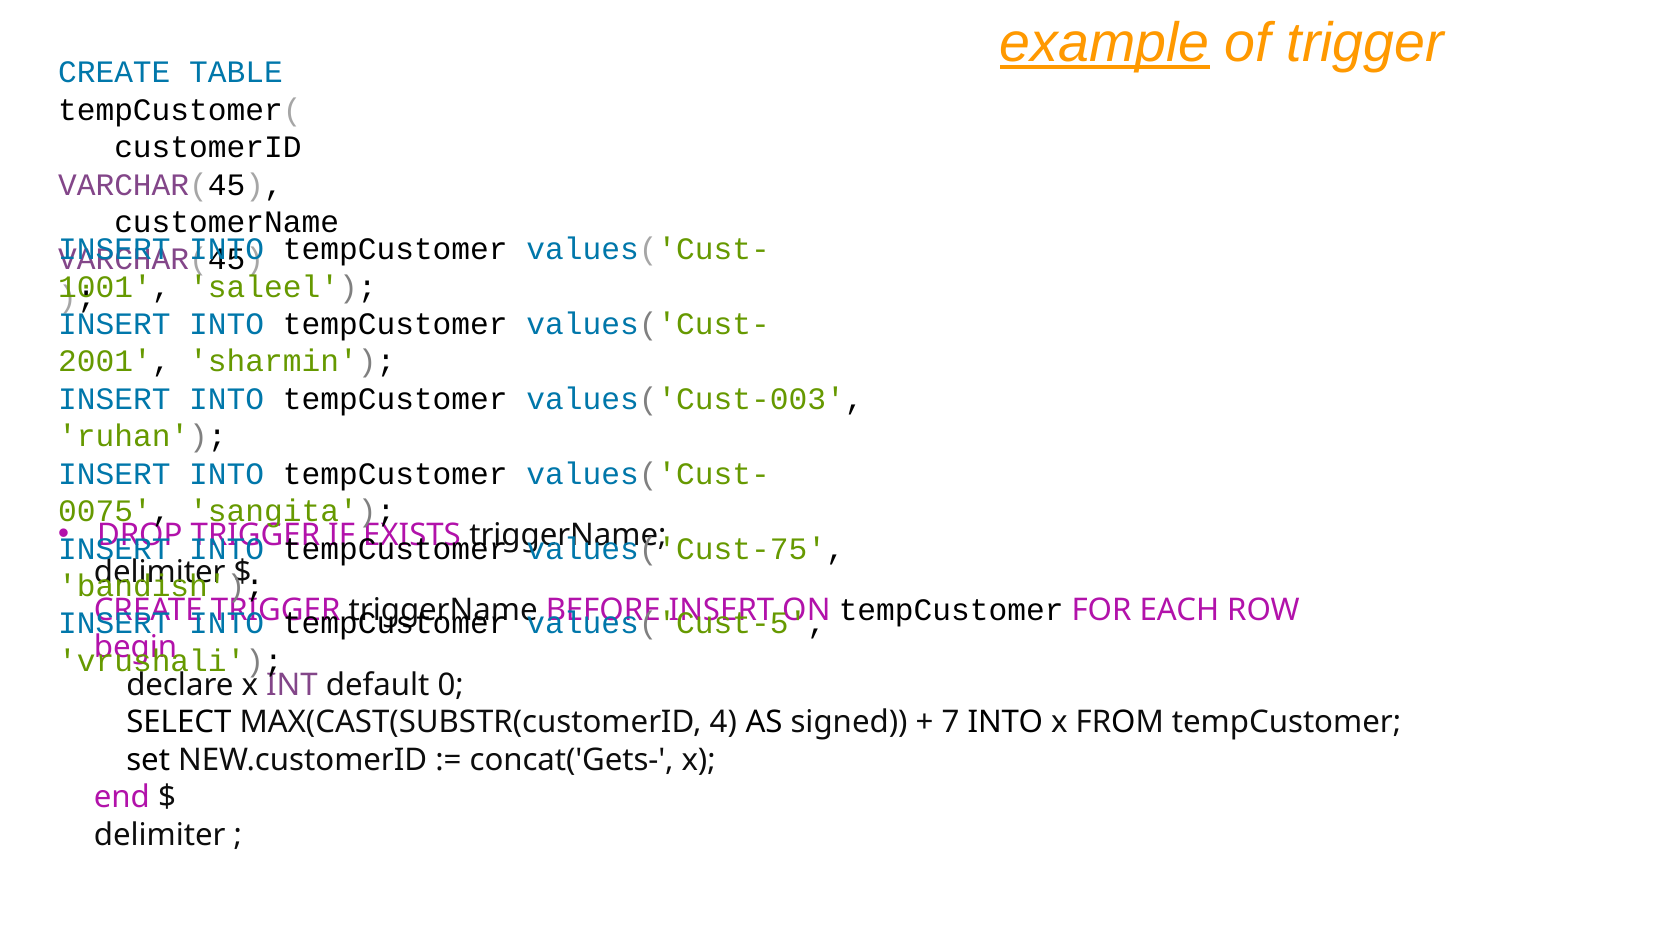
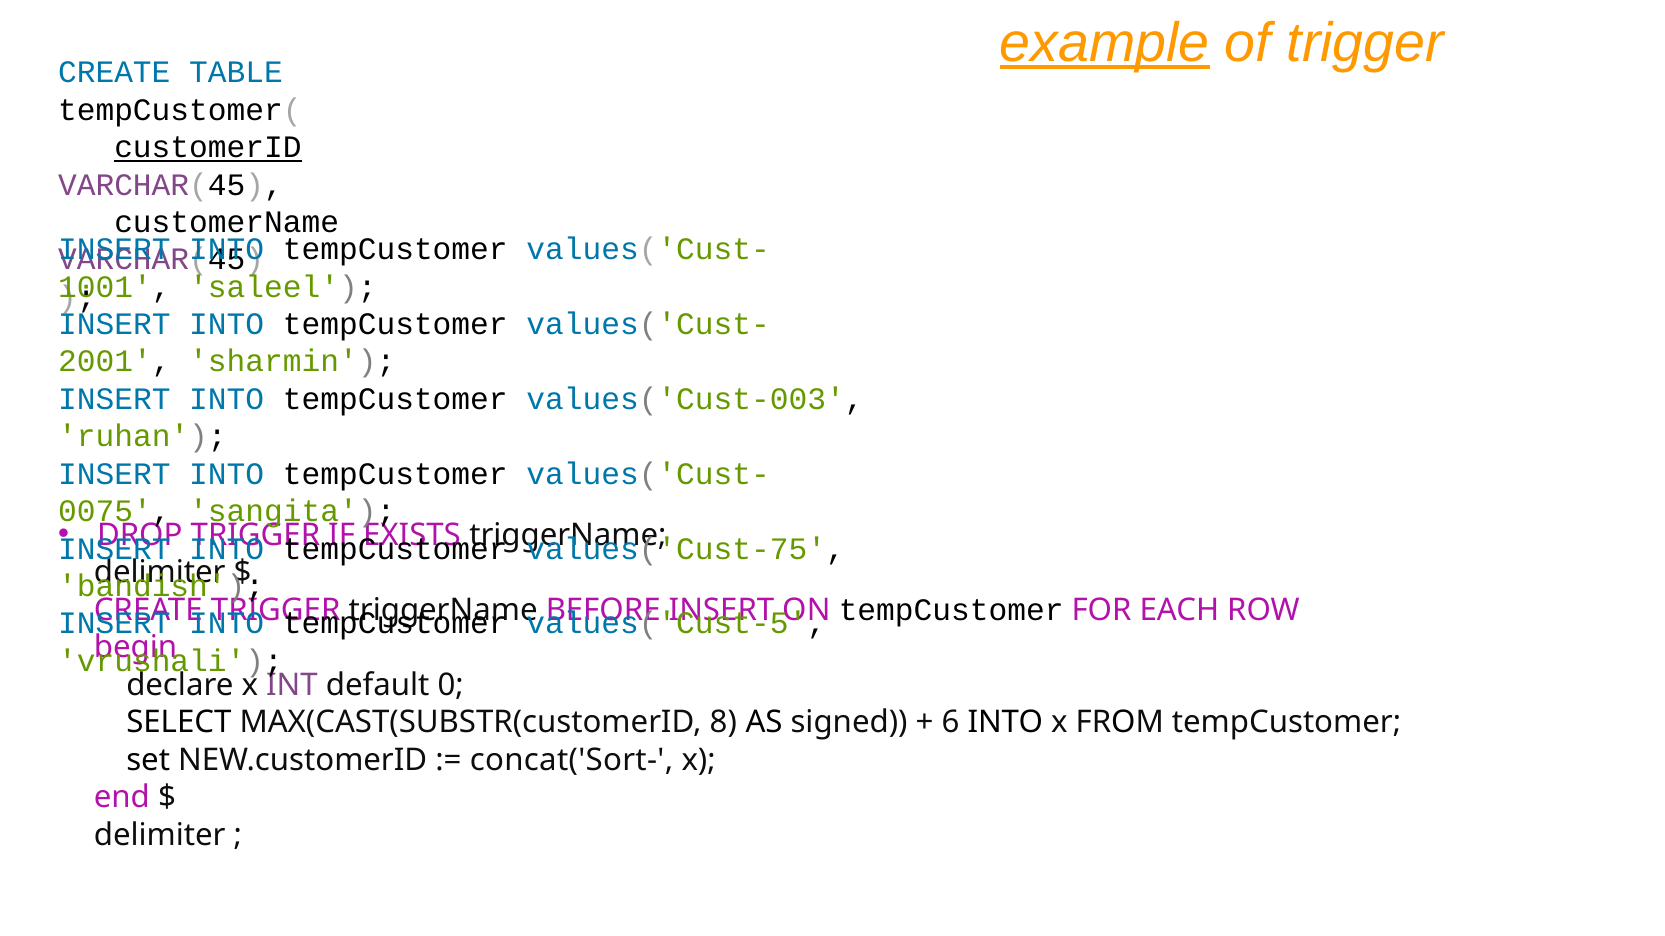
customerID underline: none -> present (208, 147)
4: 4 -> 8 (723, 723)
7: 7 -> 6 (951, 723)
concat('Gets-: concat('Gets- -> concat('Sort- (571, 760)
